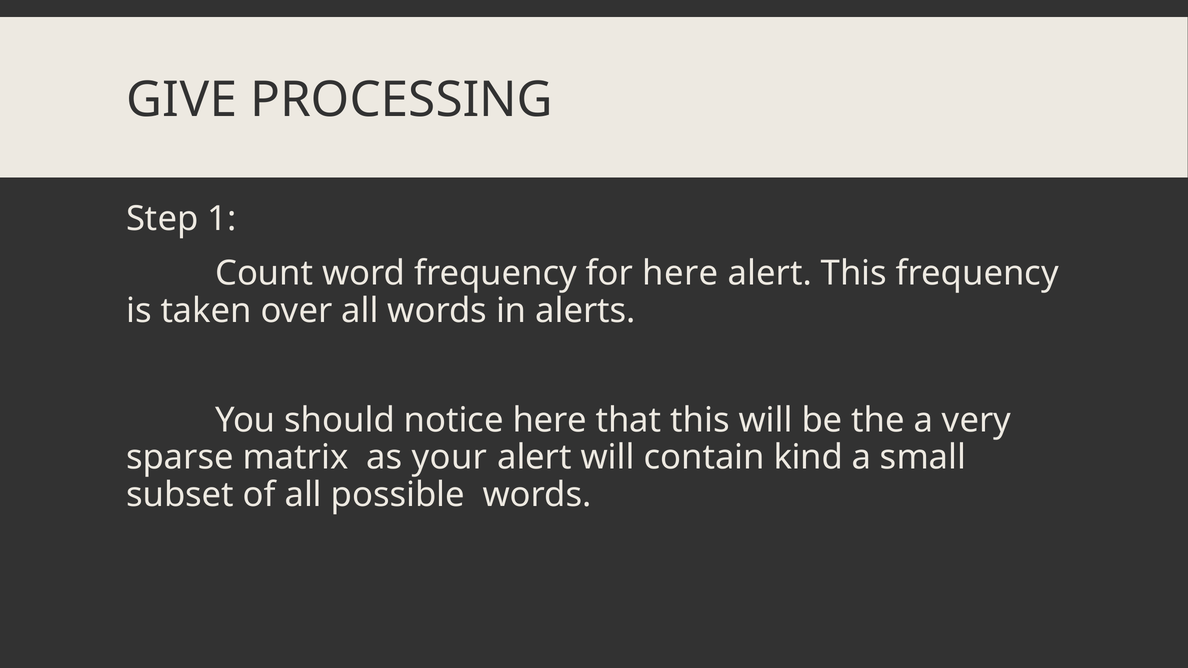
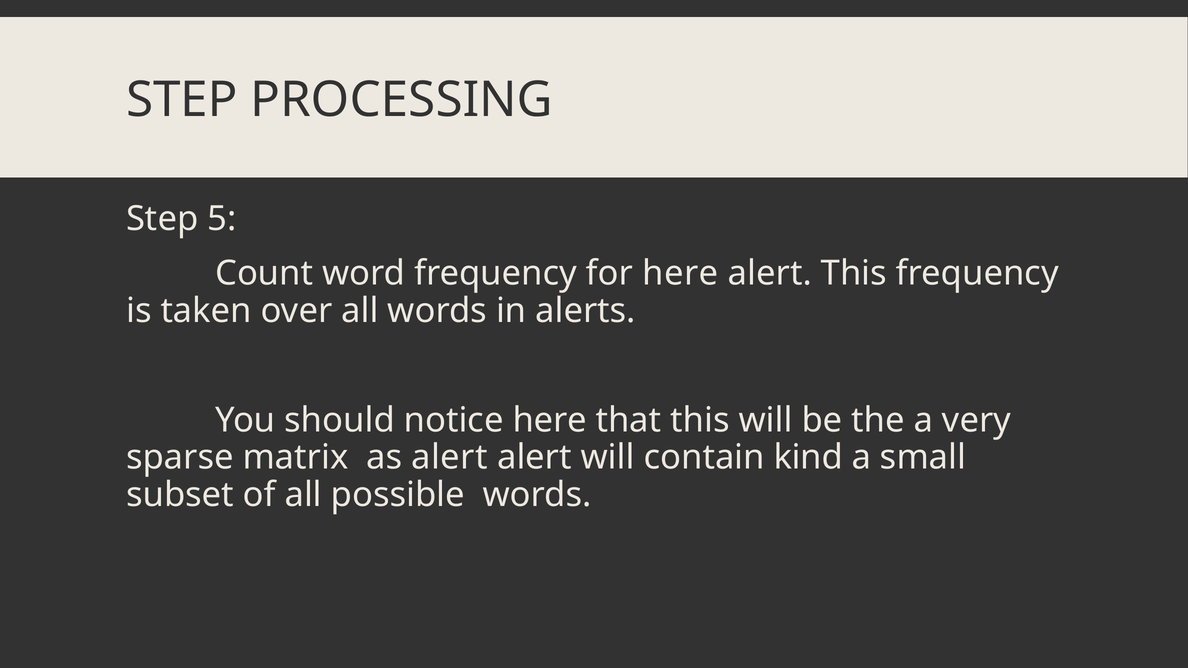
GIVE: GIVE -> STEP (182, 100)
1: 1 -> 5 (222, 219)
as your: your -> alert (449, 458)
